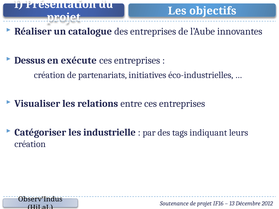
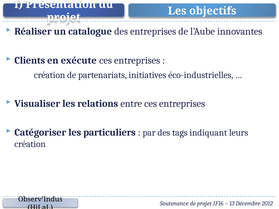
Dessus: Dessus -> Clients (30, 60)
industrielle: industrielle -> particuliers (109, 133)
